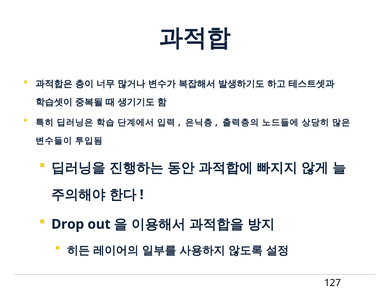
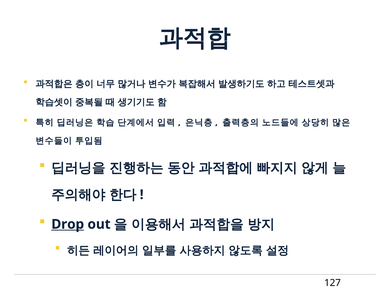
Drop underline: none -> present (68, 224)
